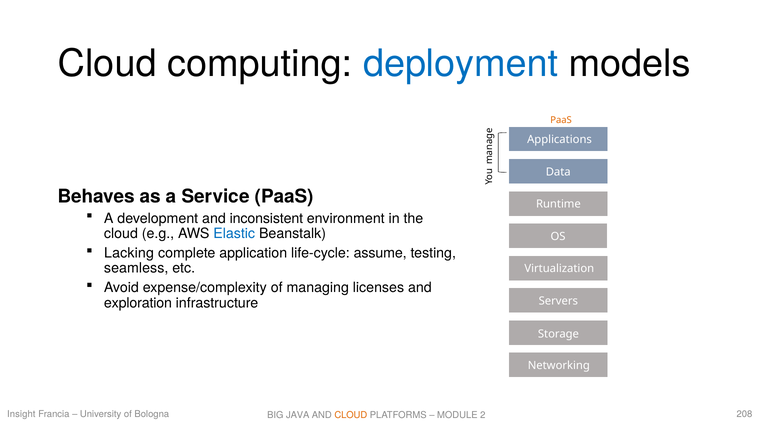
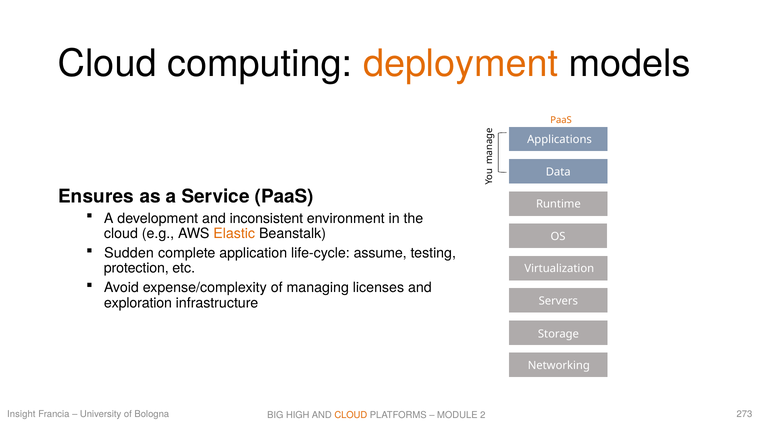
deployment colour: blue -> orange (461, 64)
Behaves: Behaves -> Ensures (96, 197)
Elastic colour: blue -> orange (234, 234)
Lacking: Lacking -> Sudden (129, 253)
seamless: seamless -> protection (136, 269)
208: 208 -> 273 (744, 415)
JAVA: JAVA -> HIGH (298, 416)
